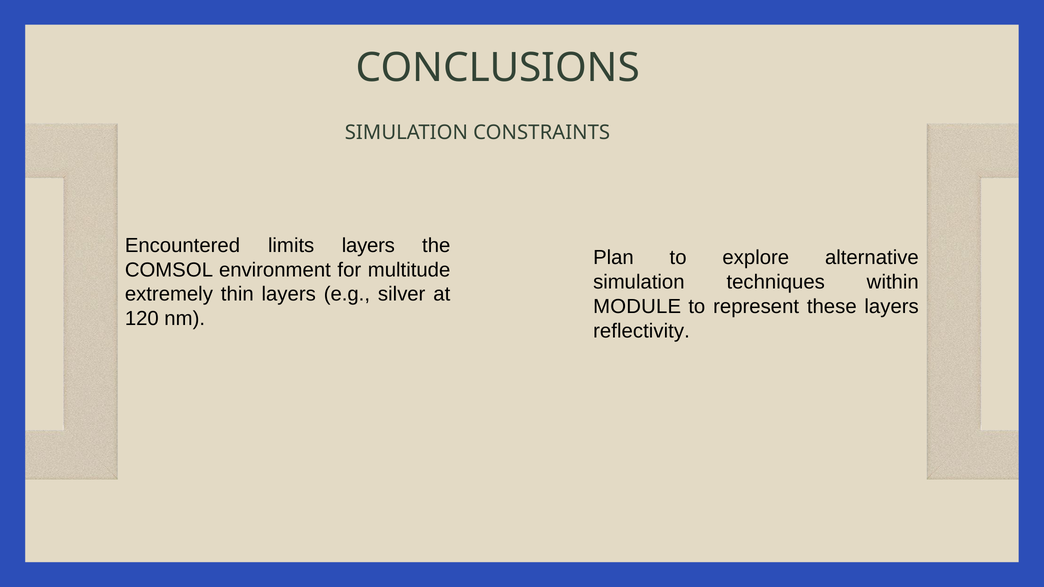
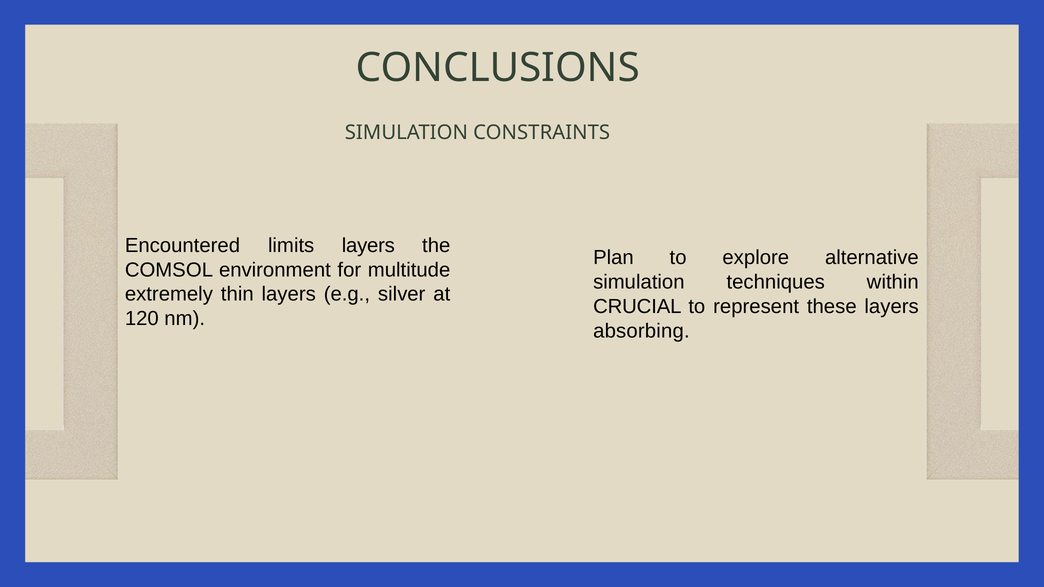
MODULE: MODULE -> CRUCIAL (637, 307)
reflectivity: reflectivity -> absorbing (641, 331)
